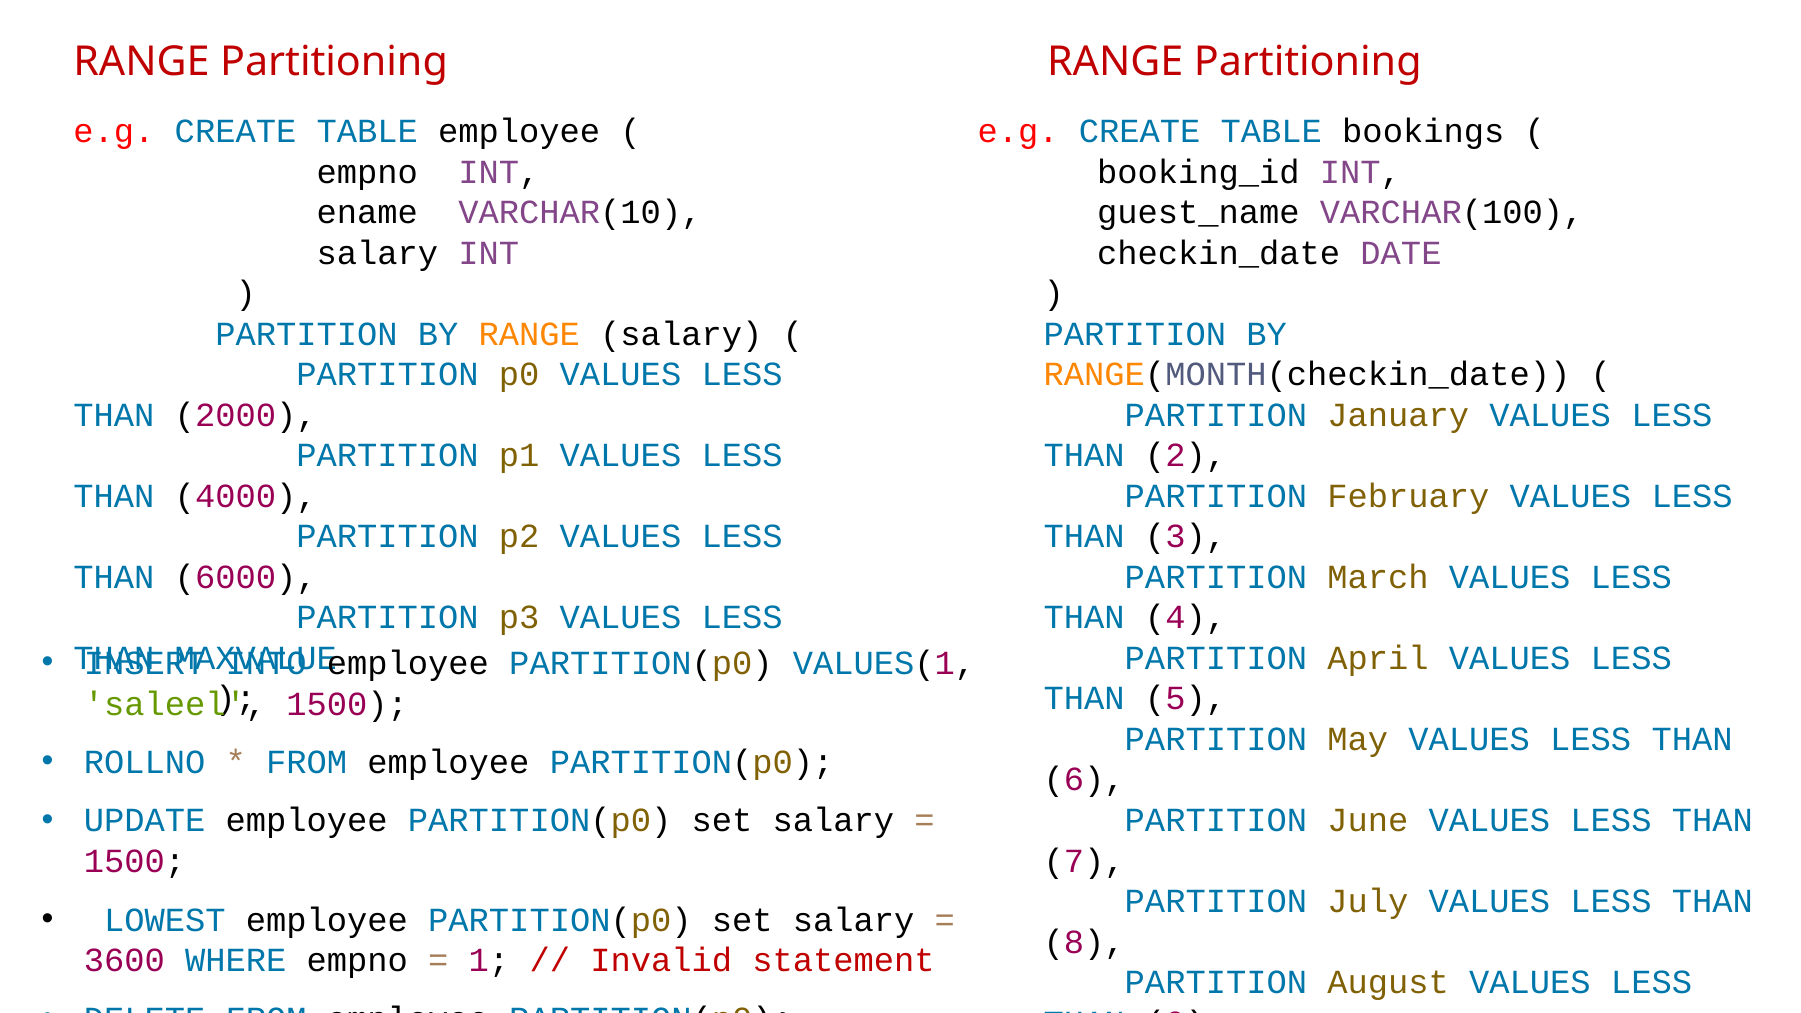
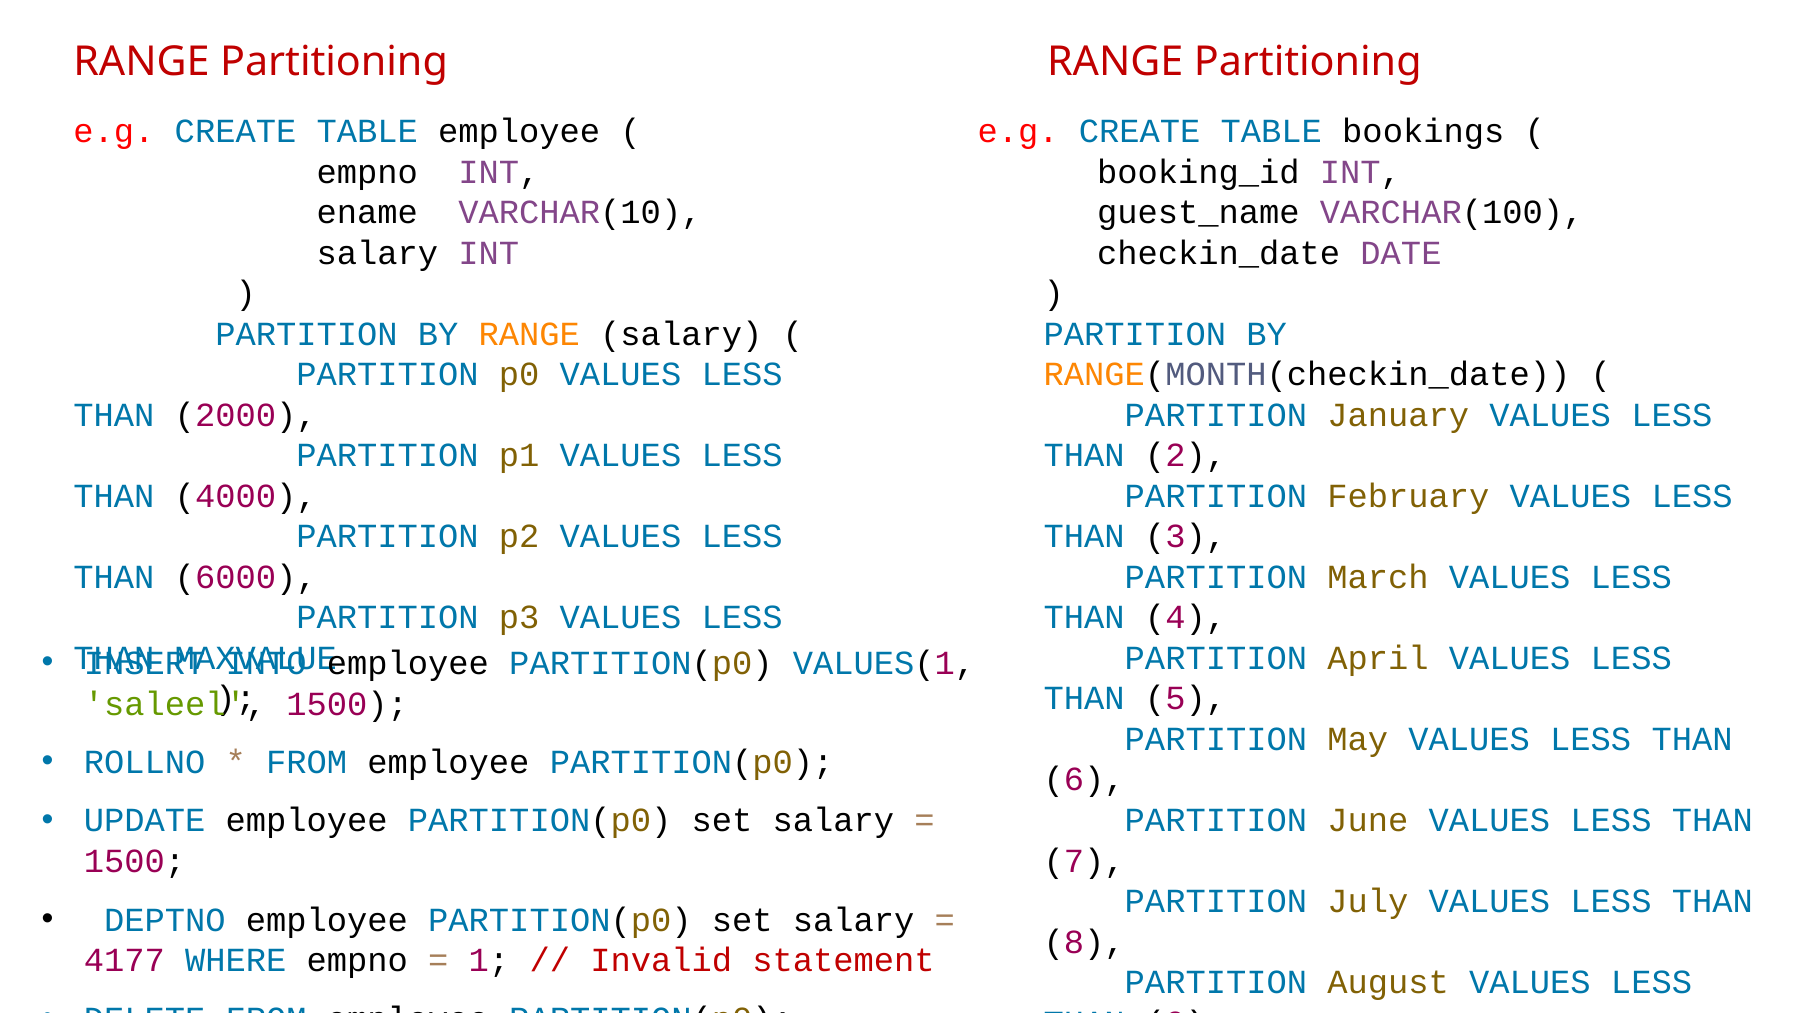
LOWEST: LOWEST -> DEPTNO (165, 920)
3600: 3600 -> 4177 (124, 960)
